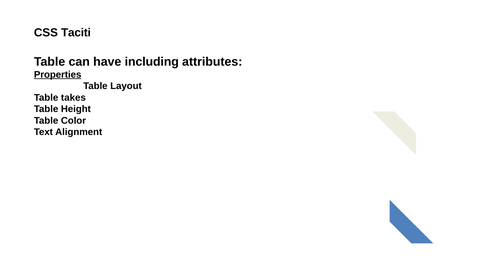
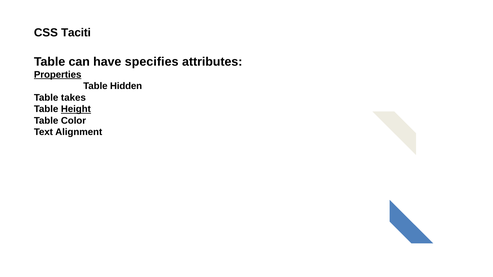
including: including -> specifies (152, 62)
Layout: Layout -> Hidden (126, 86)
Height underline: none -> present (76, 109)
